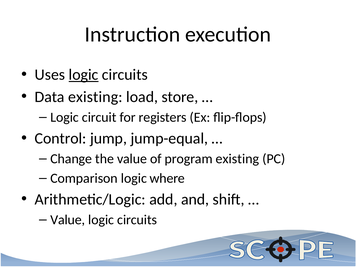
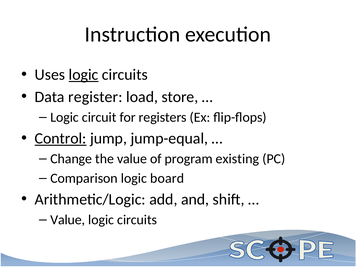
Data existing: existing -> register (95, 97)
Control underline: none -> present (61, 138)
where: where -> board (167, 178)
